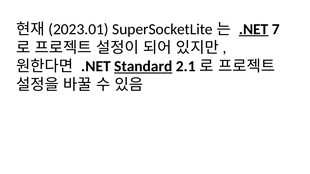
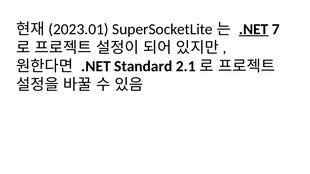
Standard underline: present -> none (143, 66)
